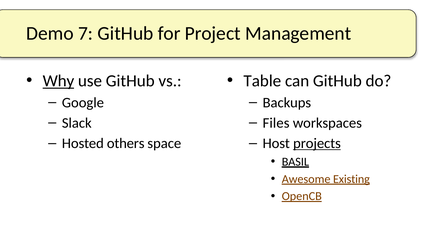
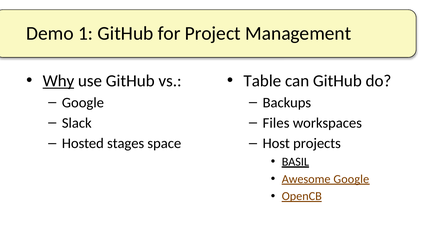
7: 7 -> 1 (86, 34)
others: others -> stages (126, 144)
projects underline: present -> none (317, 144)
Awesome Existing: Existing -> Google (351, 179)
